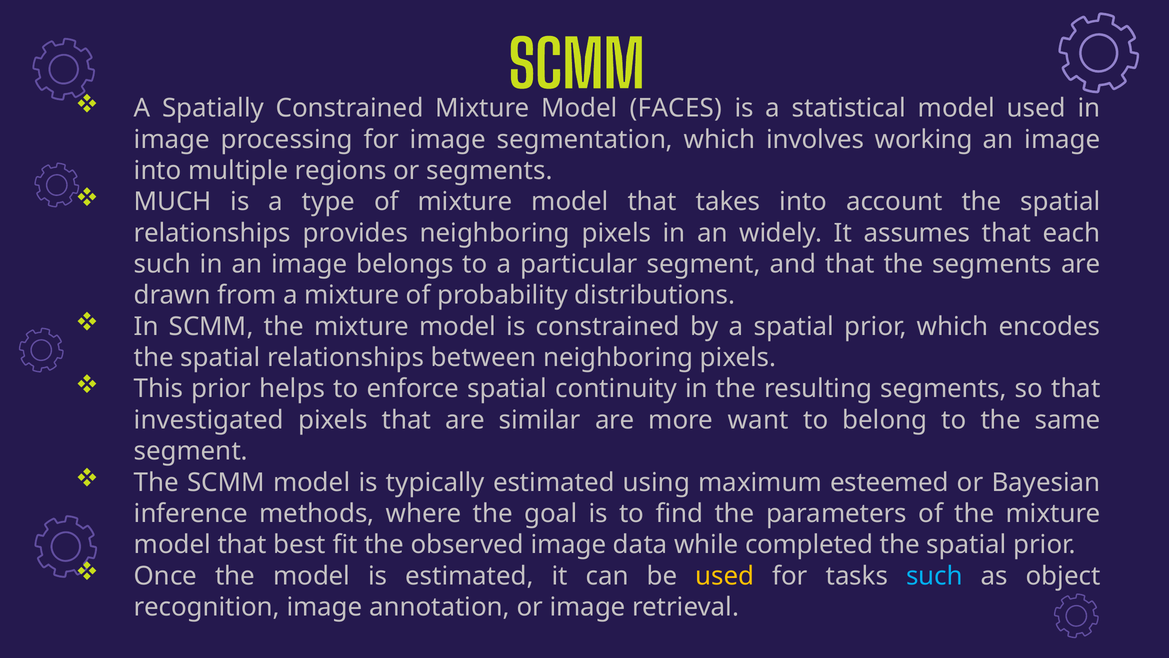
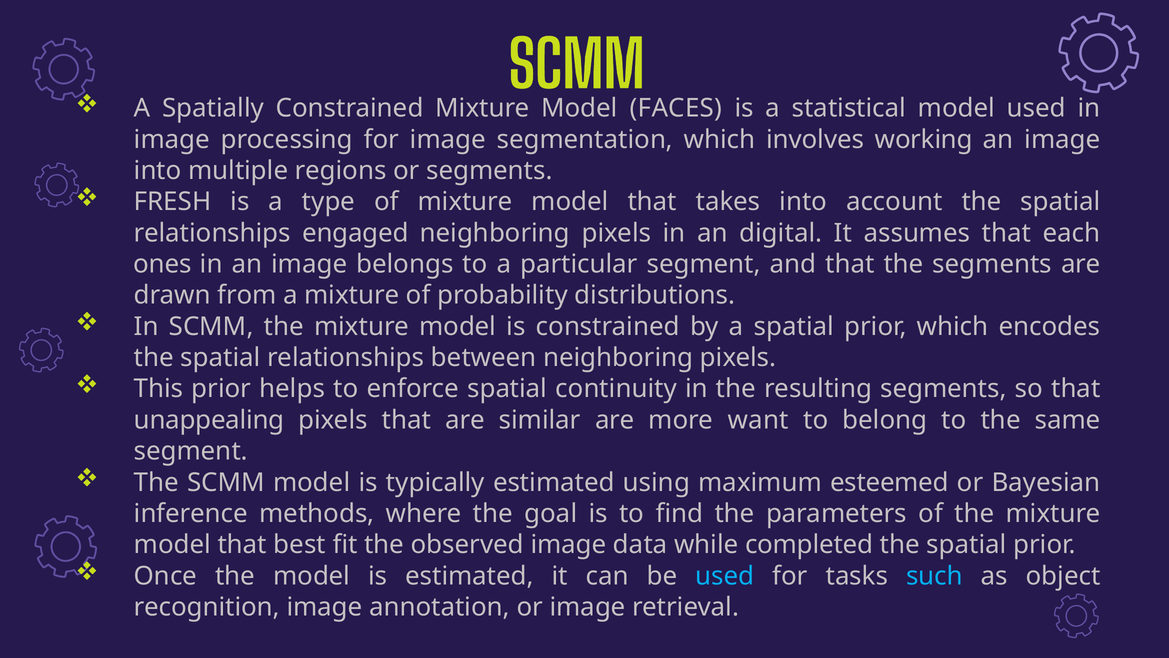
MUCH: MUCH -> FRESH (173, 202)
provides: provides -> engaged (355, 233)
widely: widely -> digital (781, 233)
such: such -> ones (162, 264)
investigated: investigated -> unappealing (209, 420)
used colour: yellow -> light blue (725, 576)
